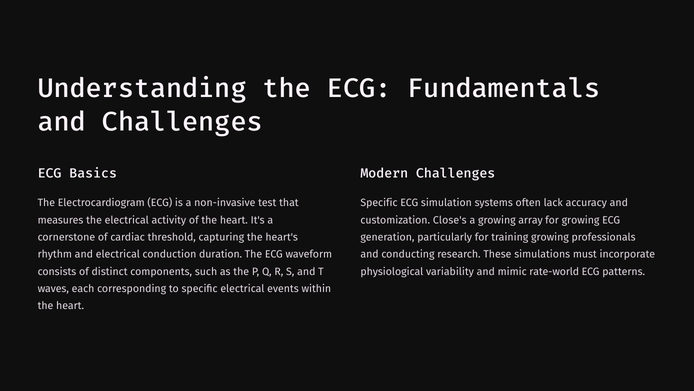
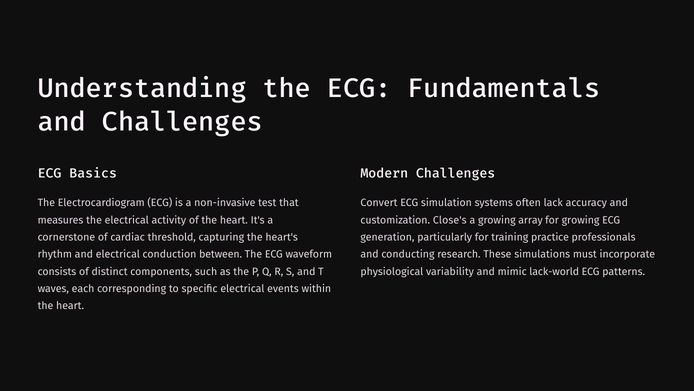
Specific: Specific -> Convert (379, 203)
training growing: growing -> practice (550, 237)
duration: duration -> between (221, 254)
rate-world: rate-world -> lack-world (554, 271)
